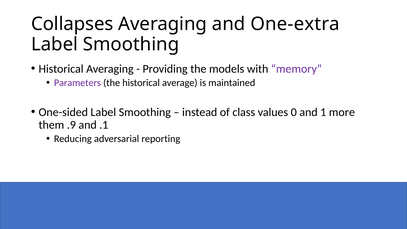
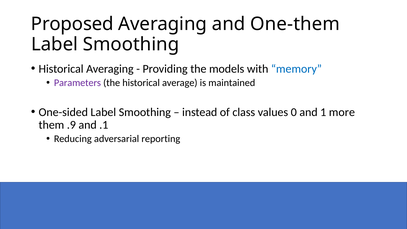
Collapses: Collapses -> Proposed (72, 24)
One-extra: One-extra -> One-them (295, 24)
memory colour: purple -> blue (296, 69)
